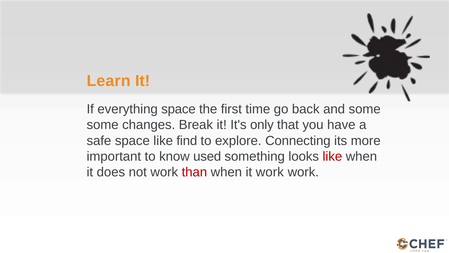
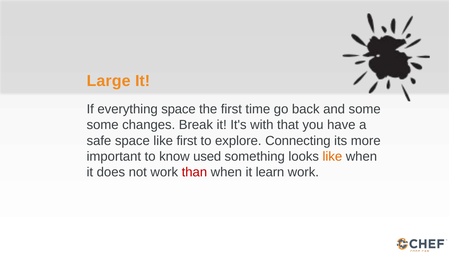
Learn: Learn -> Large (109, 81)
only: only -> with (262, 125)
like find: find -> first (187, 140)
like colour: red -> orange (332, 156)
it work: work -> learn (270, 172)
